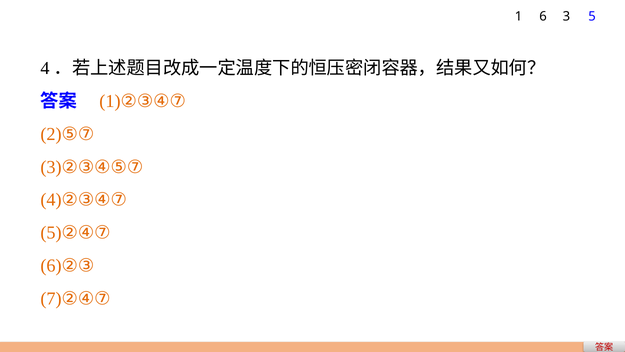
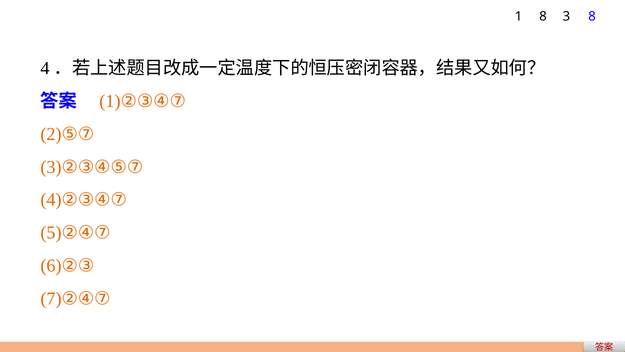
1 6: 6 -> 8 (543, 16)
3 5: 5 -> 8 (592, 16)
